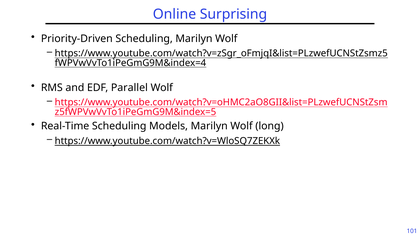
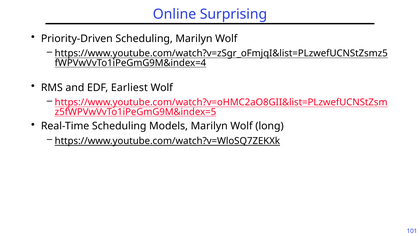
Parallel: Parallel -> Earliest (129, 88)
